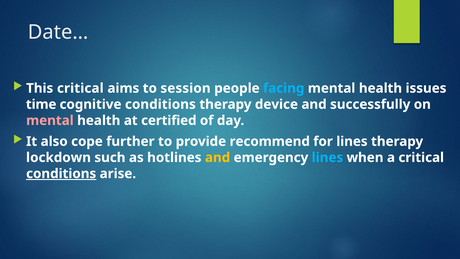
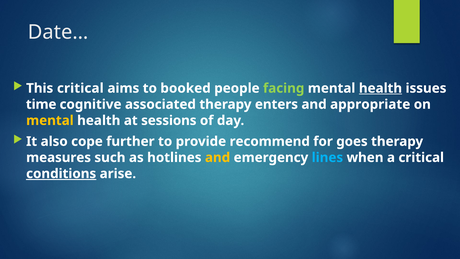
session: session -> booked (186, 88)
facing colour: light blue -> light green (284, 88)
health underline: none -> present (380, 88)
cognitive conditions: conditions -> associated (160, 104)
device: device -> enters (276, 104)
successfully: successfully -> appropriate (370, 104)
mental colour: pink -> yellow (50, 120)
certified: certified -> sessions (169, 120)
for lines: lines -> goes (352, 141)
lockdown: lockdown -> measures (59, 157)
